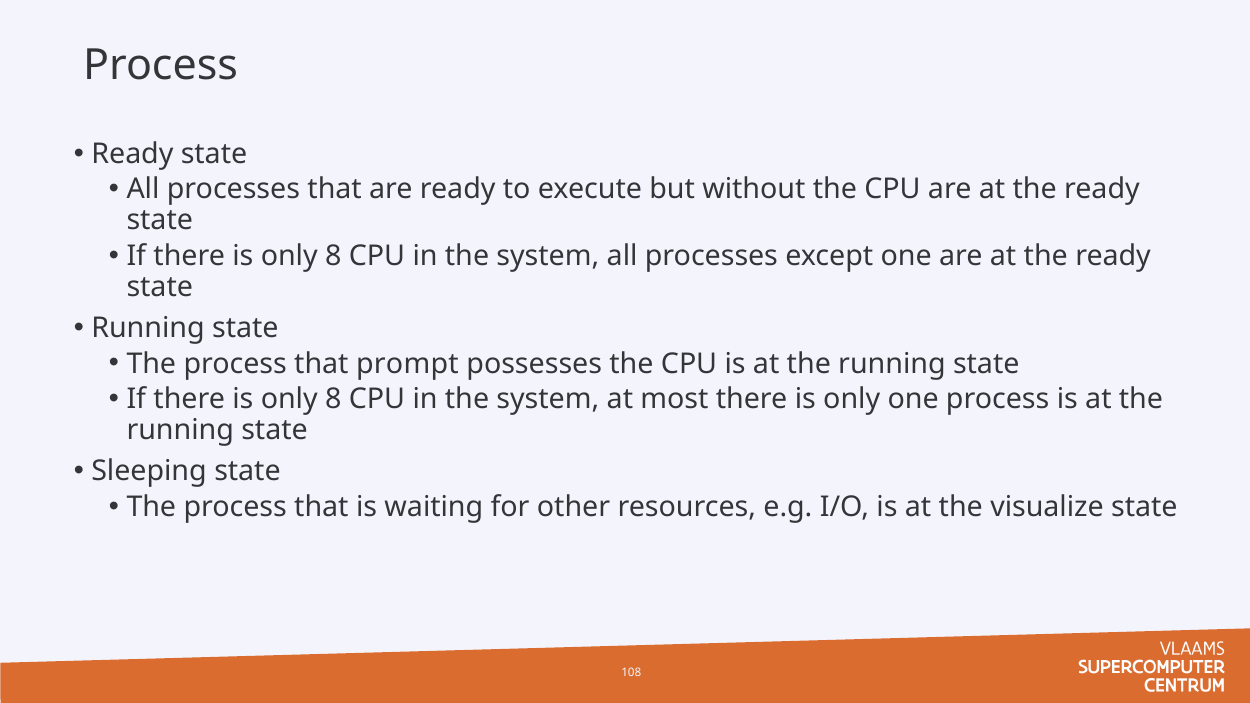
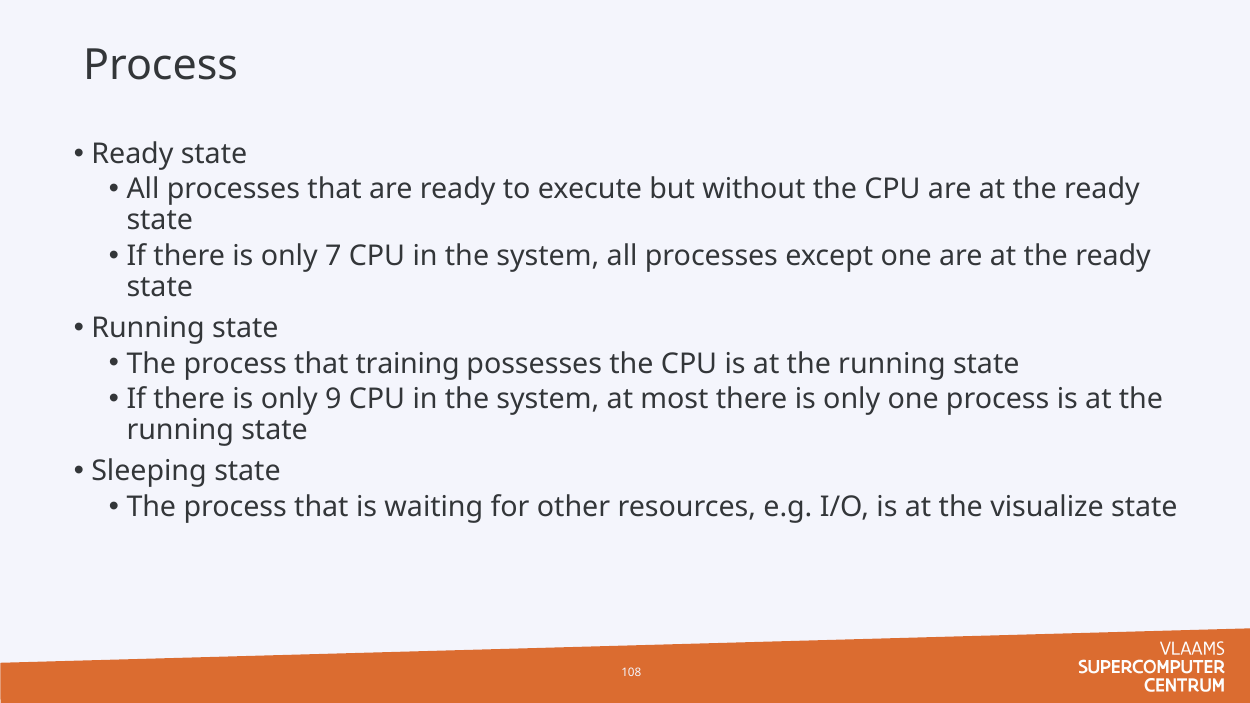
8: 8 -> 7 (333, 256)
prompt: prompt -> training (408, 364)
8: 8 -> 9 (333, 399)
